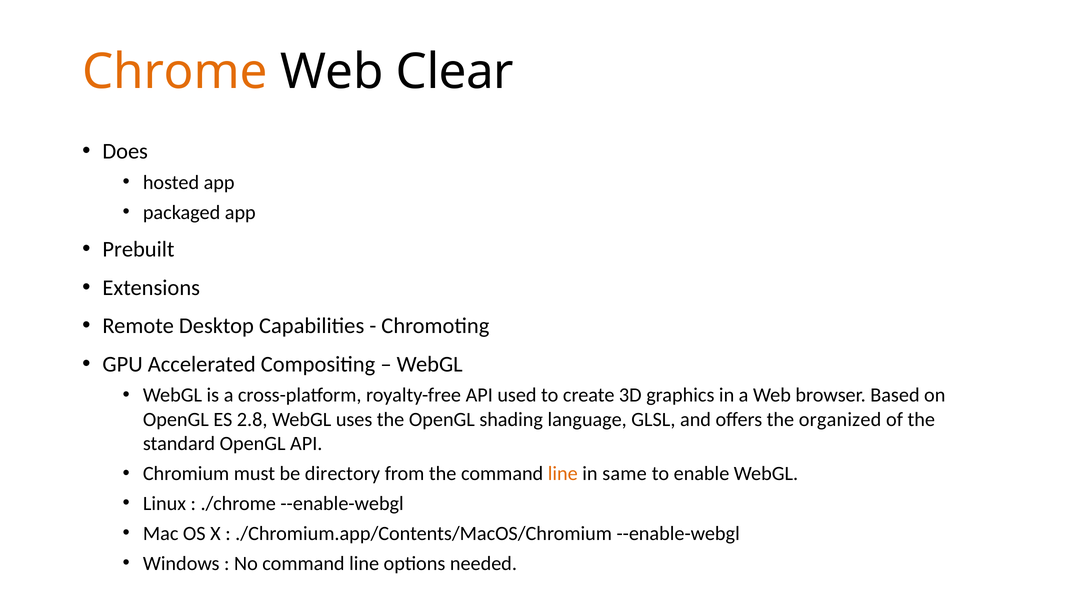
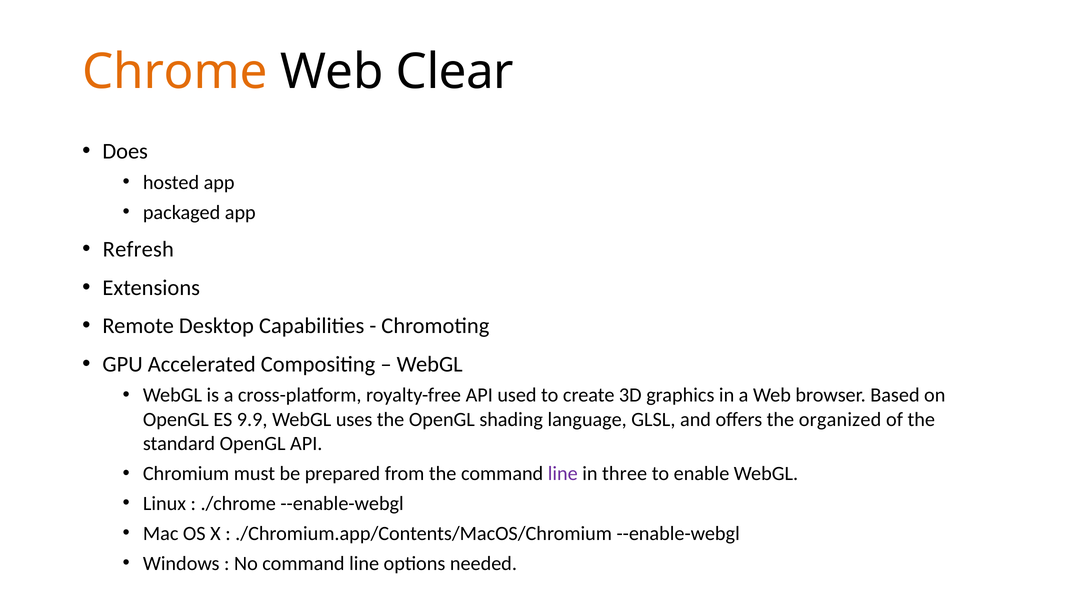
Prebuilt: Prebuilt -> Refresh (138, 249)
2.8: 2.8 -> 9.9 (252, 419)
directory: directory -> prepared (343, 474)
line colour: orange -> purple (563, 474)
same: same -> three (625, 474)
